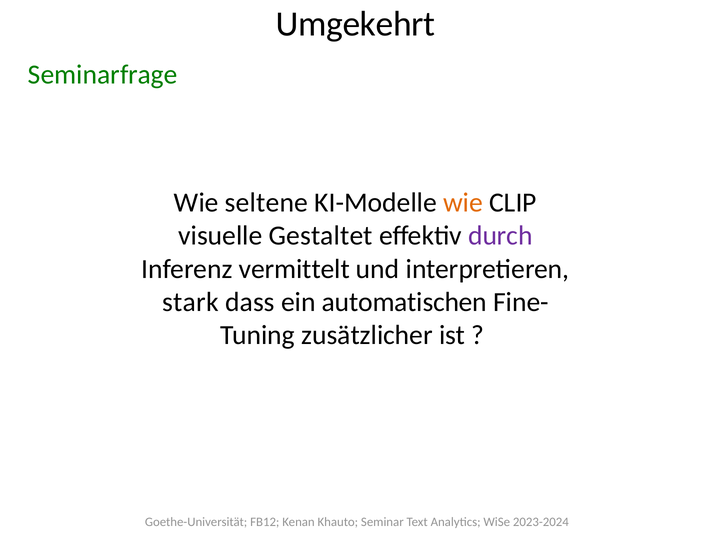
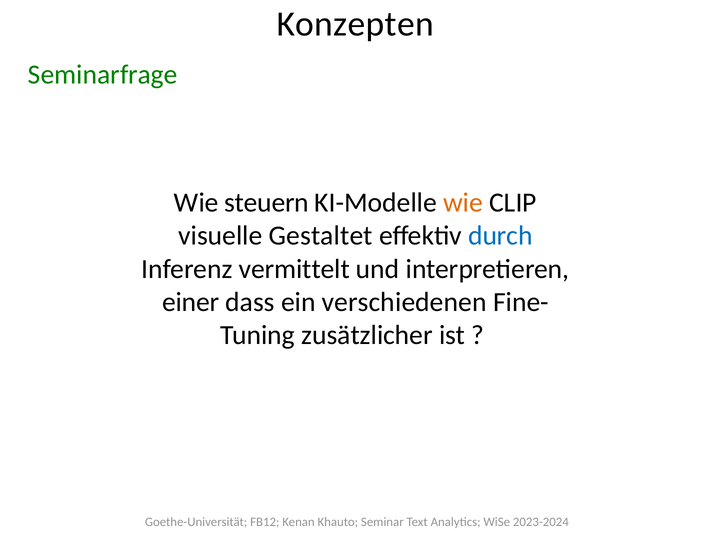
Umgekehrt: Umgekehrt -> Konzepten (355, 24)
seltene: seltene -> steuern (267, 203)
durch colour: purple -> blue (500, 236)
stark: stark -> einer (191, 302)
automatischen: automatischen -> verschiedenen (404, 302)
